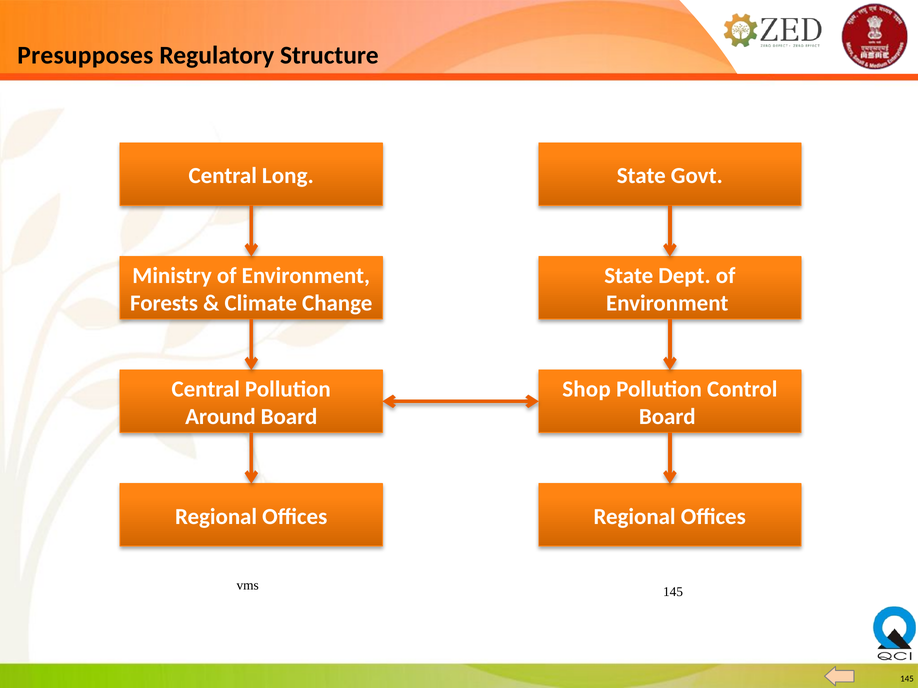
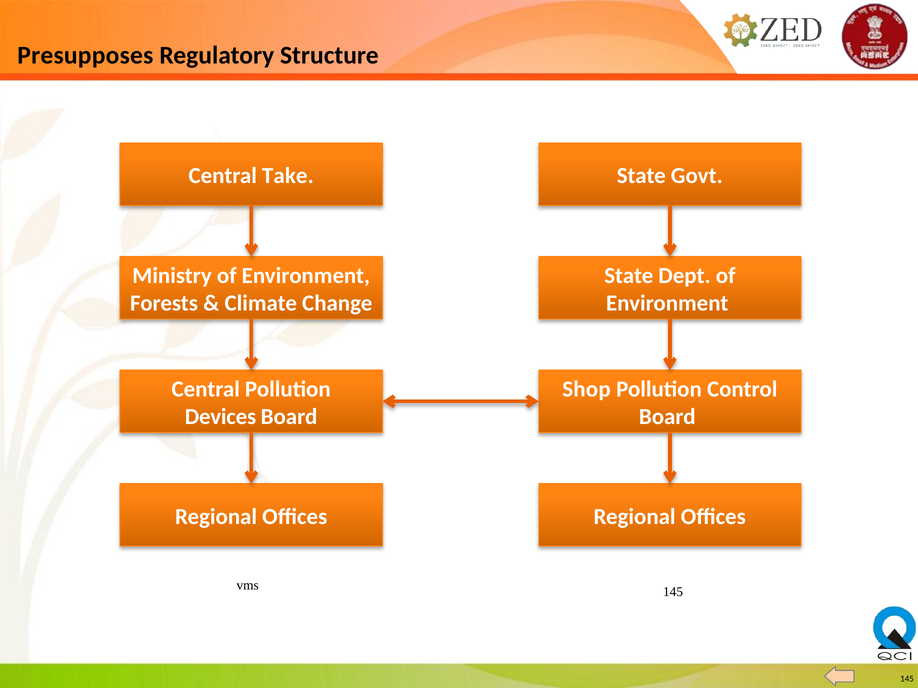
Long: Long -> Take (288, 176)
Around: Around -> Devices (220, 417)
